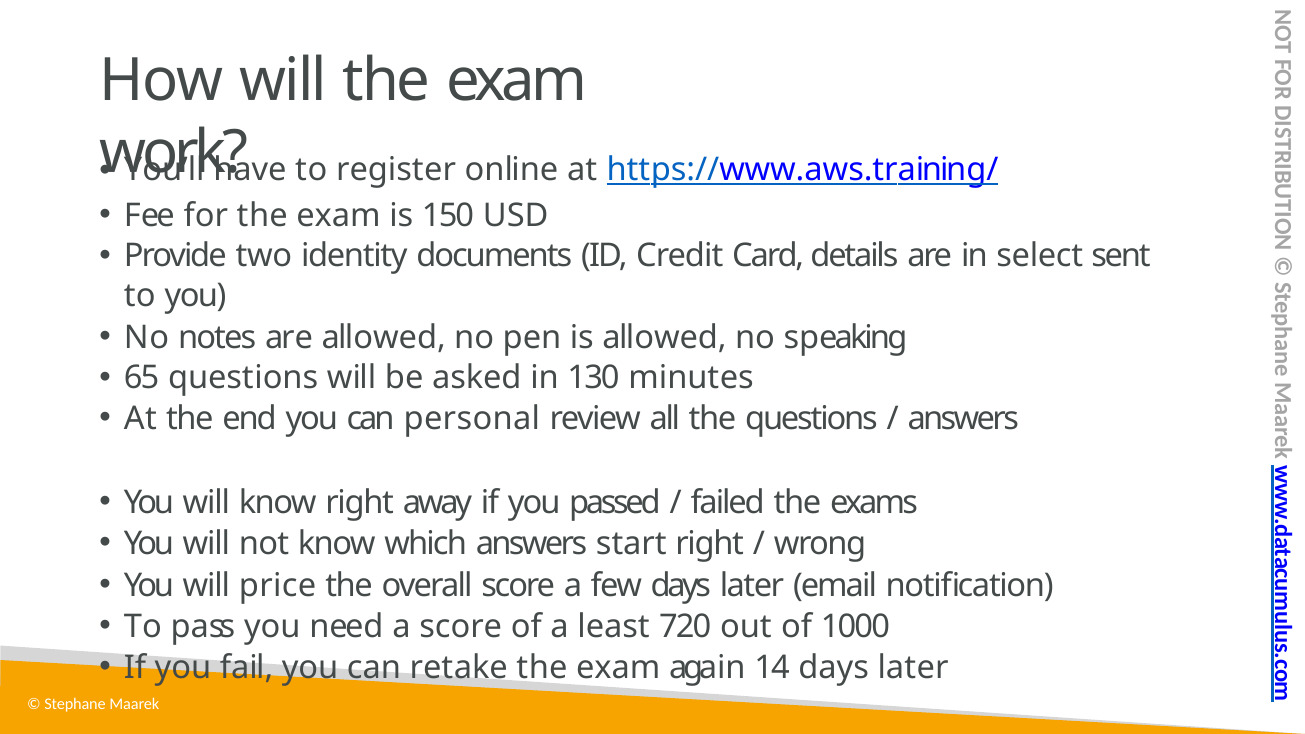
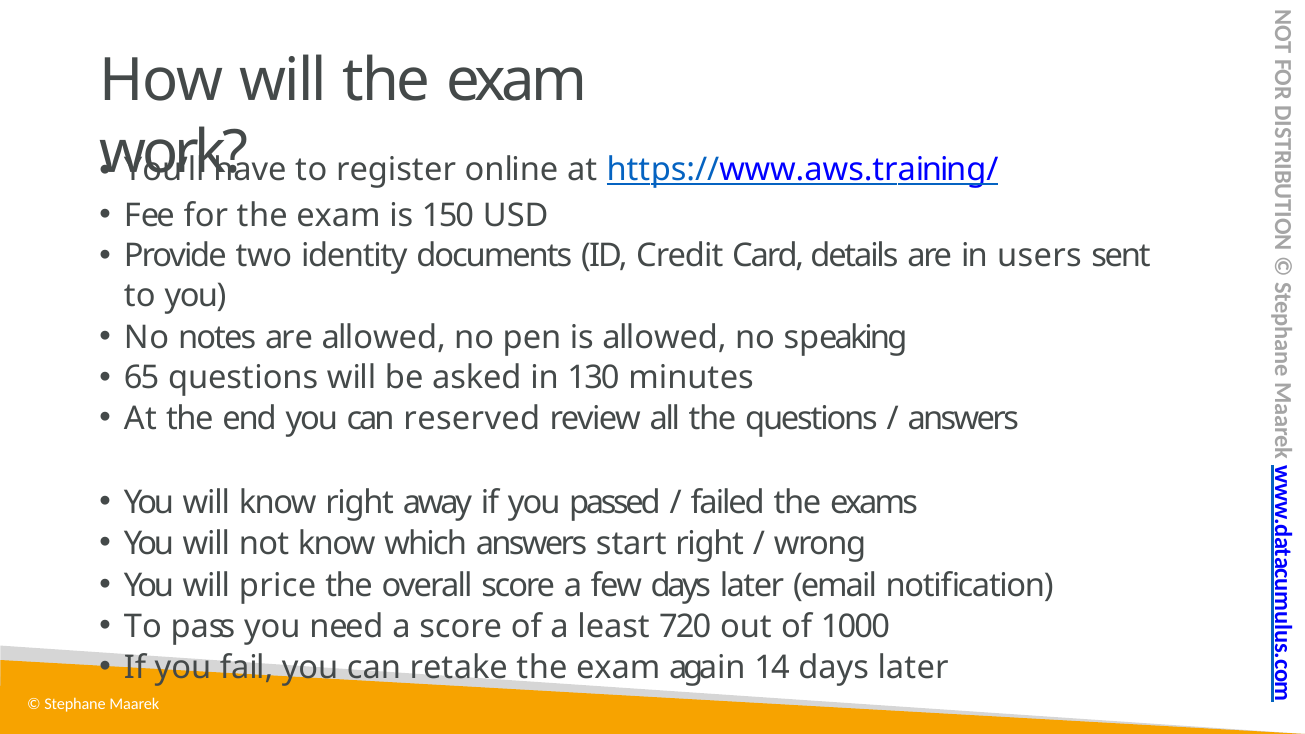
select: select -> users (1039, 256)
personal: personal -> reserved (472, 419)
